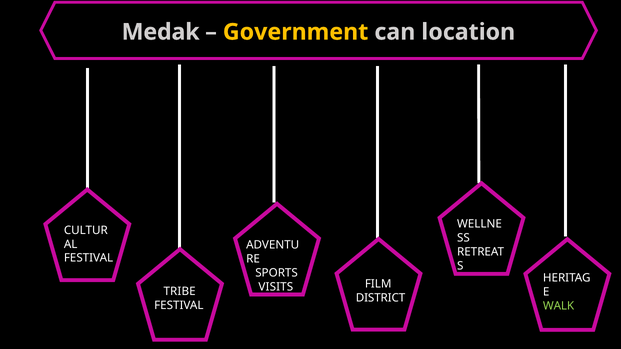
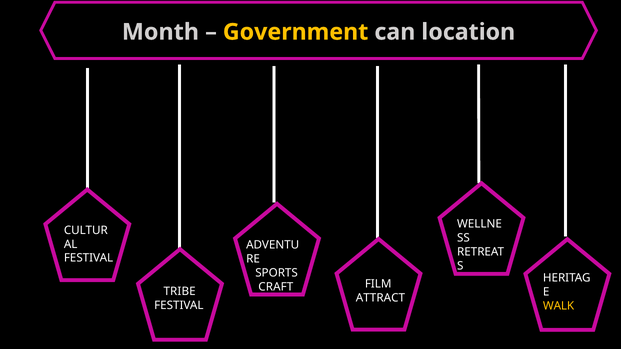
Medak: Medak -> Month (160, 32)
VISITS: VISITS -> CRAFT (276, 287)
DISTRICT: DISTRICT -> ATTRACT (380, 298)
WALK colour: light green -> yellow (559, 306)
